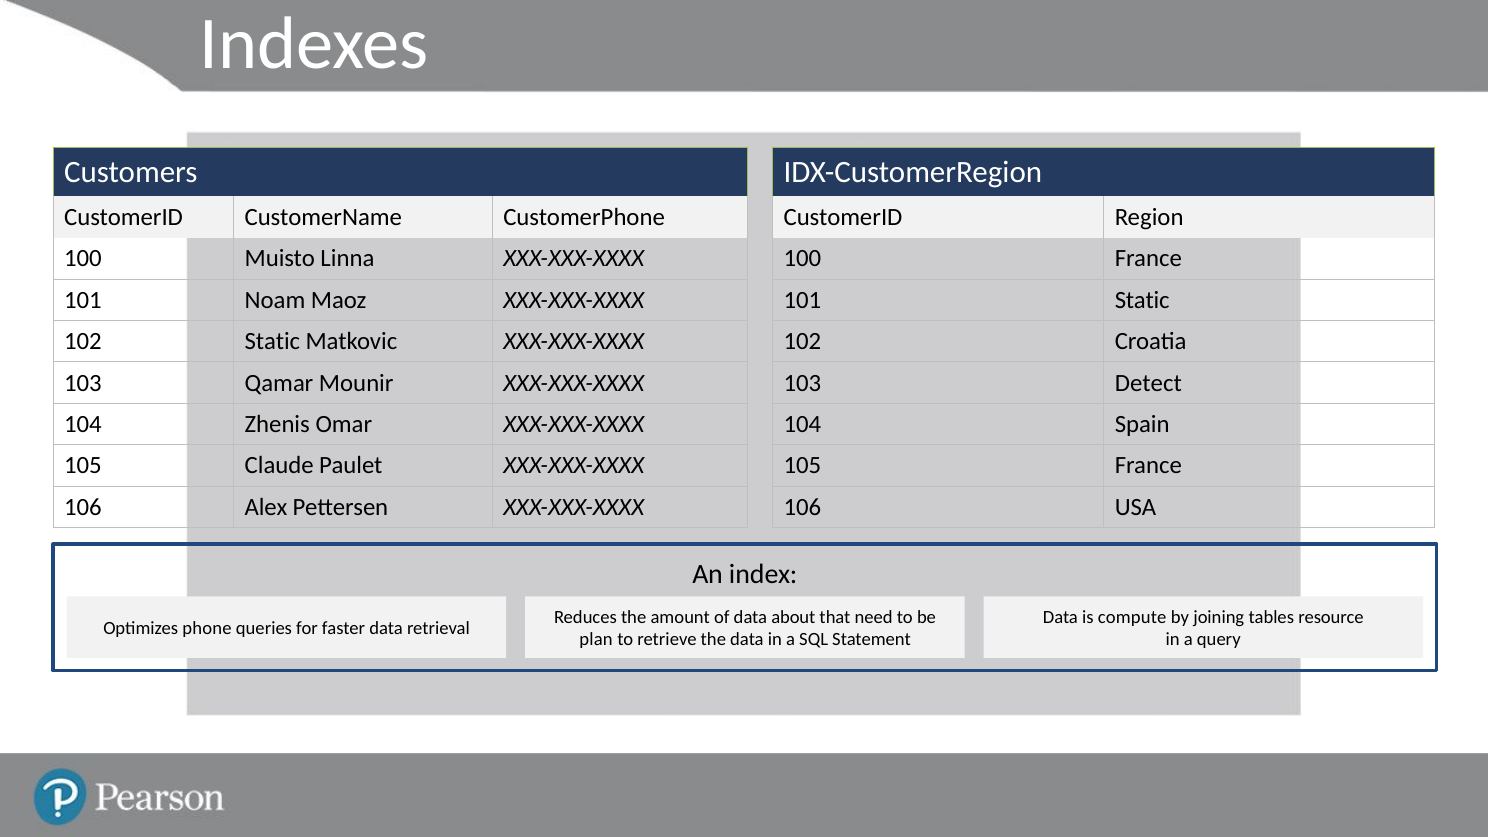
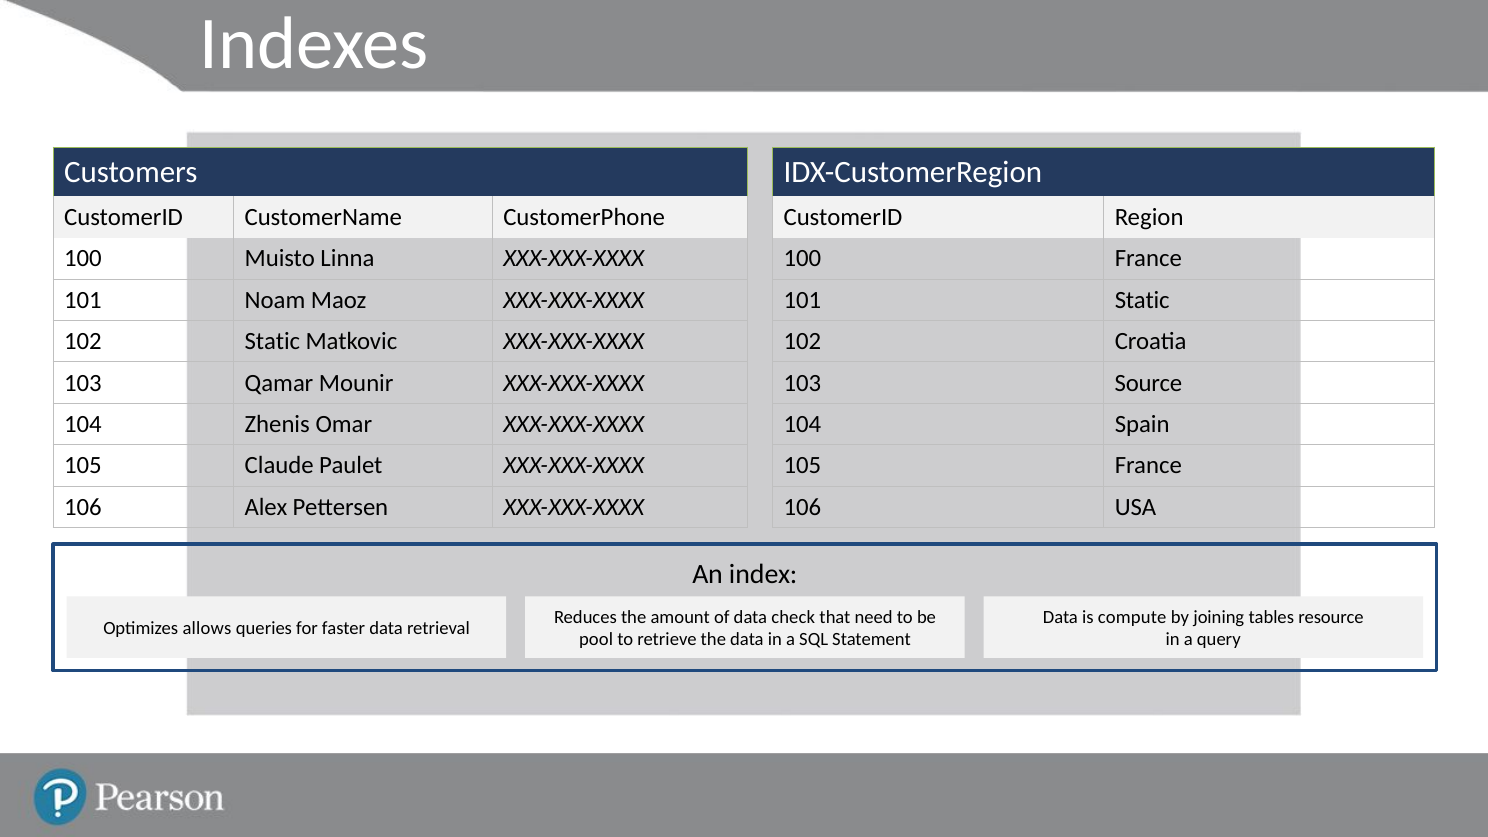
Detect: Detect -> Source (1148, 383)
about: about -> check (793, 617)
phone: phone -> allows (207, 628)
plan: plan -> pool (596, 640)
